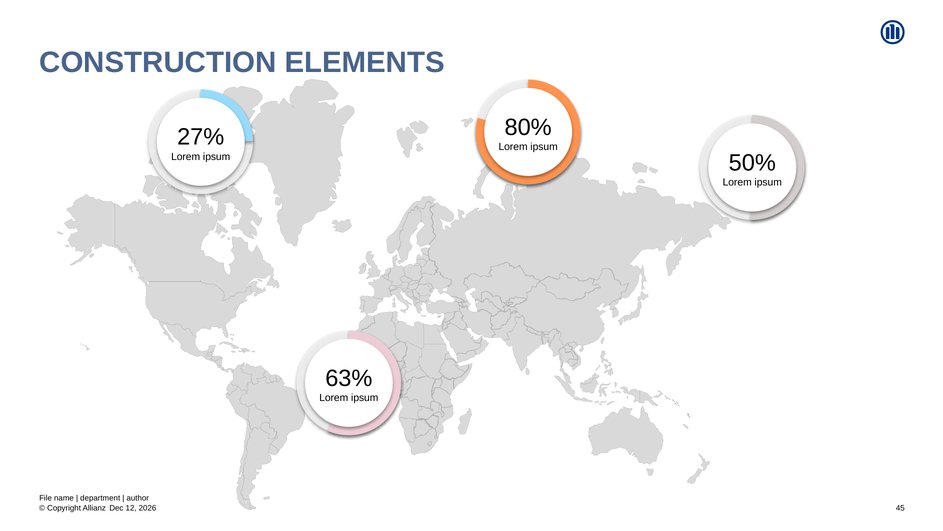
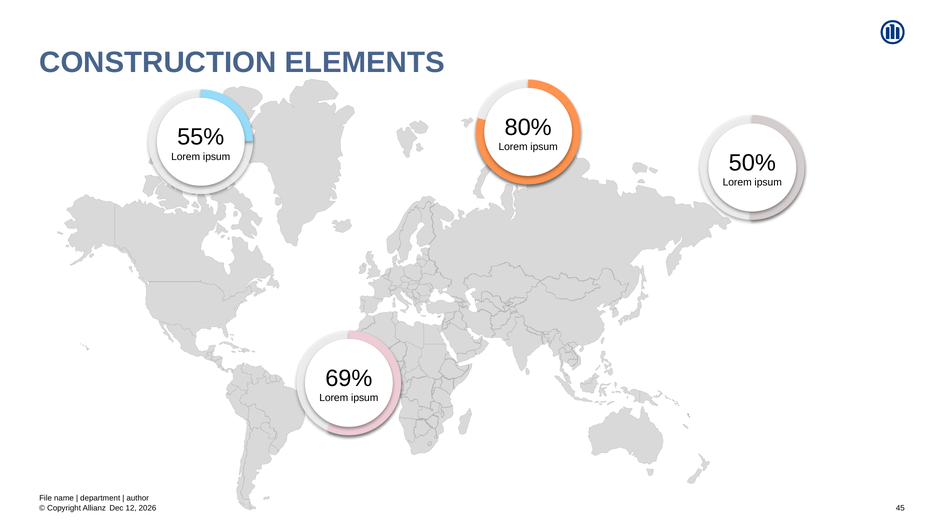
27%: 27% -> 55% (201, 137)
63%: 63% -> 69% (349, 378)
